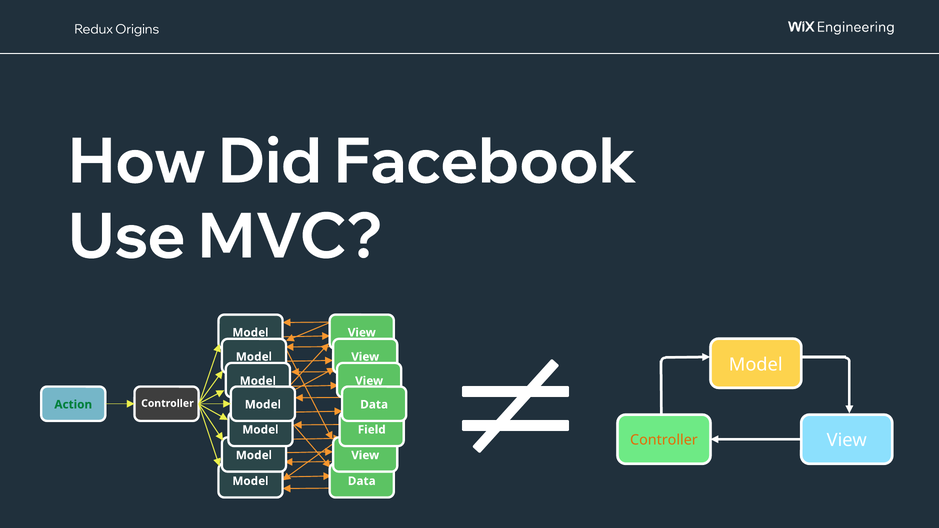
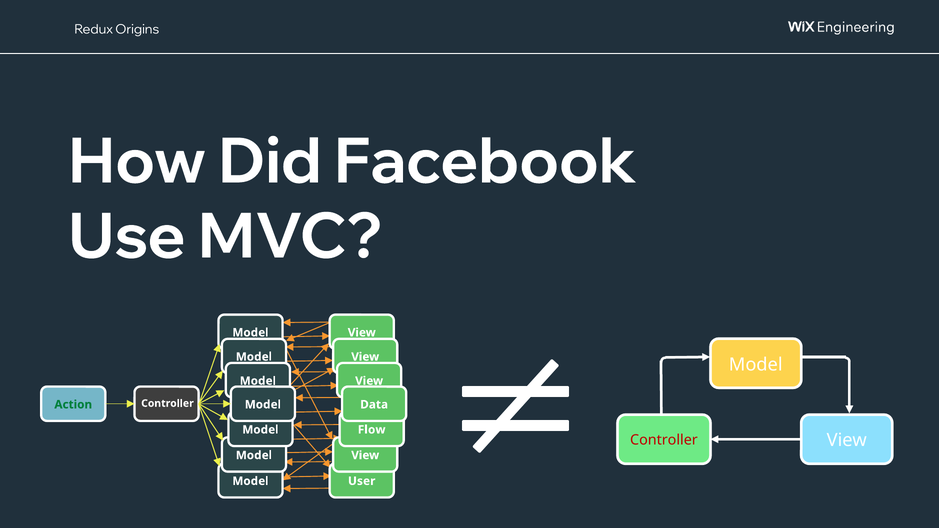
Field: Field -> Flow (372, 430)
Controller colour: orange -> red (664, 440)
Data: Data -> User (362, 481)
